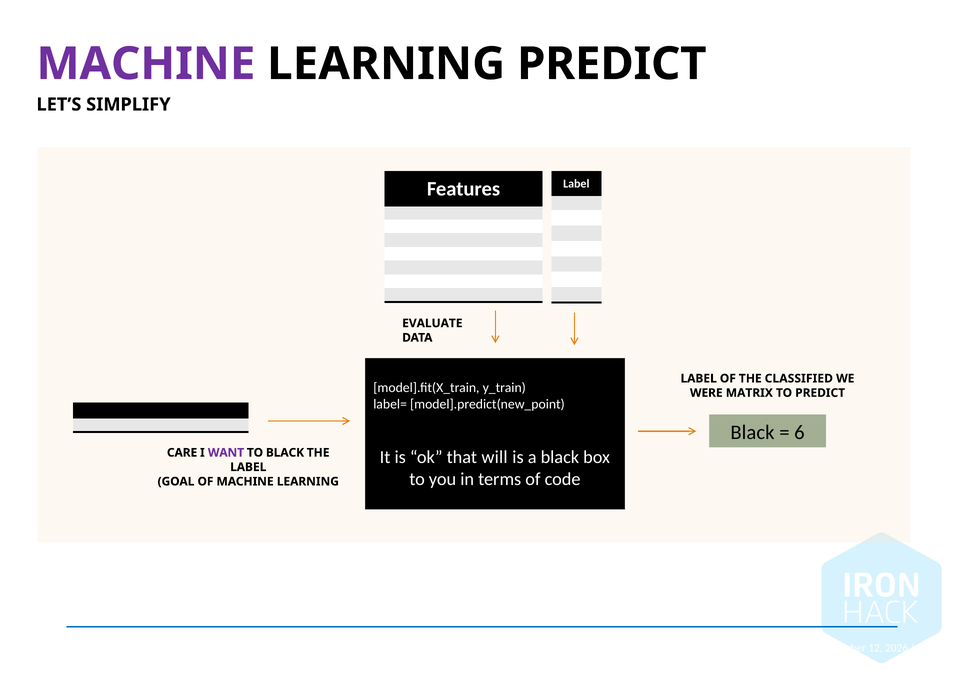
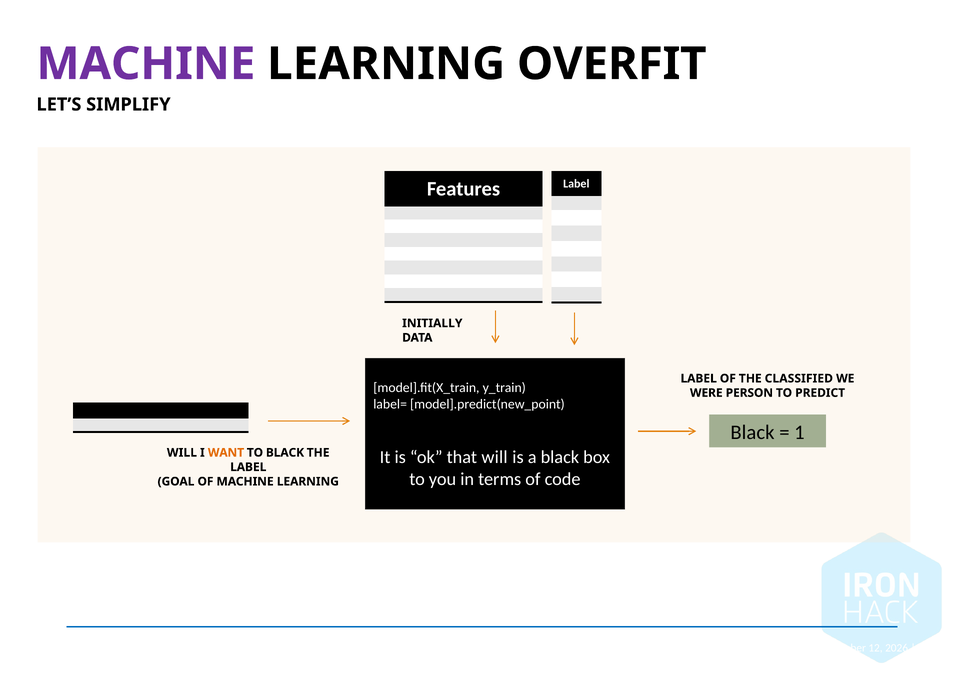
LEARNING PREDICT: PREDICT -> OVERFIT (612, 64)
EVALUATE: EVALUATE -> INITIALLY (432, 323)
MATRIX: MATRIX -> PERSON (749, 393)
6: 6 -> 1 (799, 432)
CARE: CARE -> WILL (182, 452)
WANT colour: purple -> orange (226, 452)
